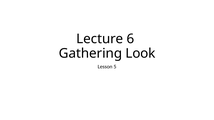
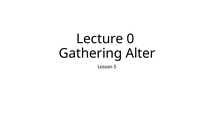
6: 6 -> 0 (130, 39)
Look: Look -> Alter (140, 53)
